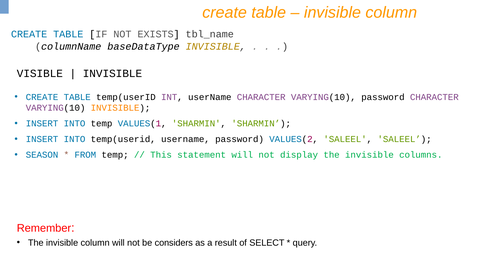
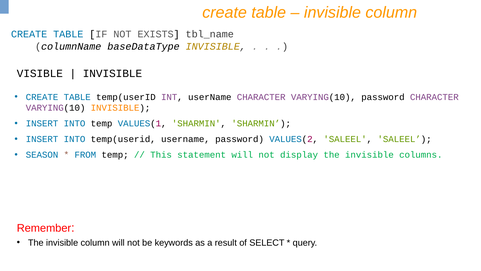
considers: considers -> keywords (174, 242)
